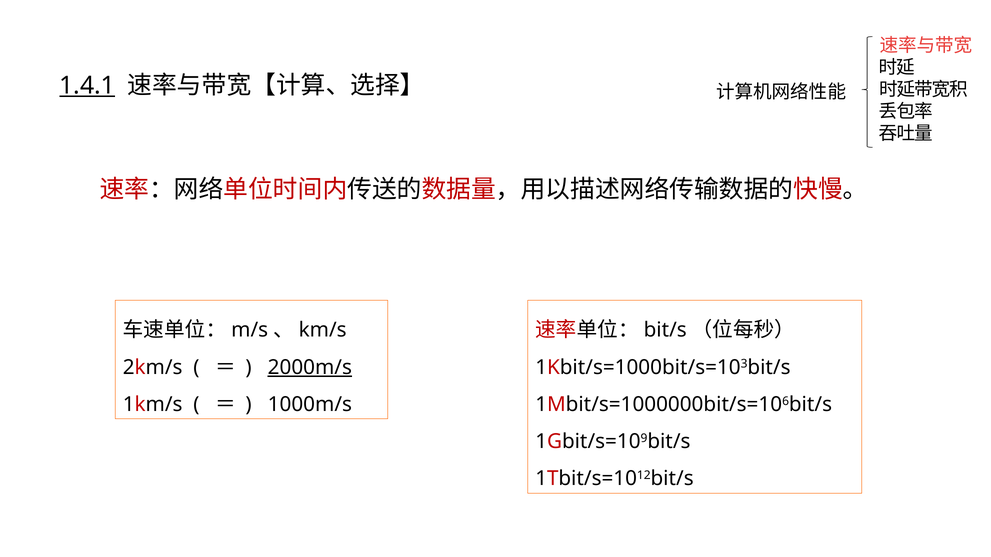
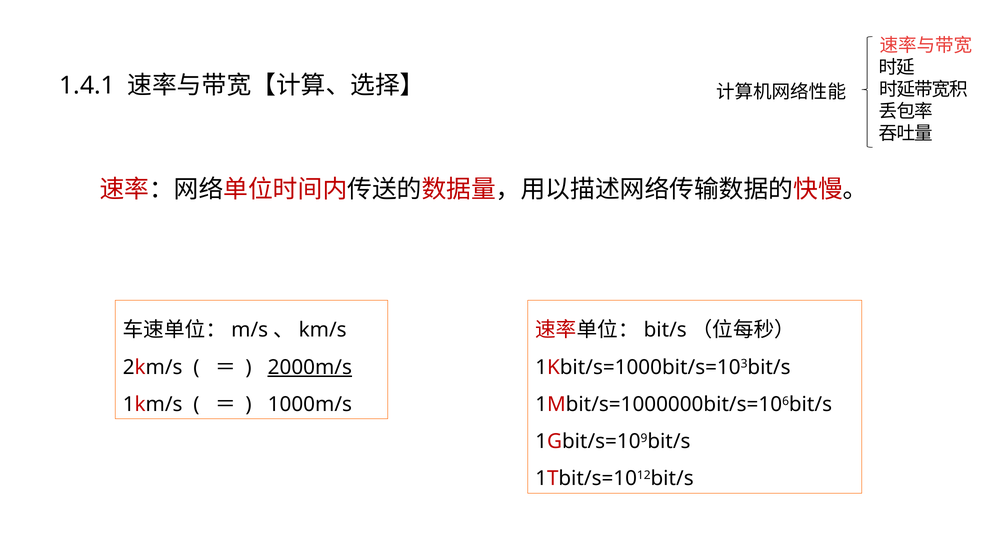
1.4.1 underline: present -> none (87, 85)
